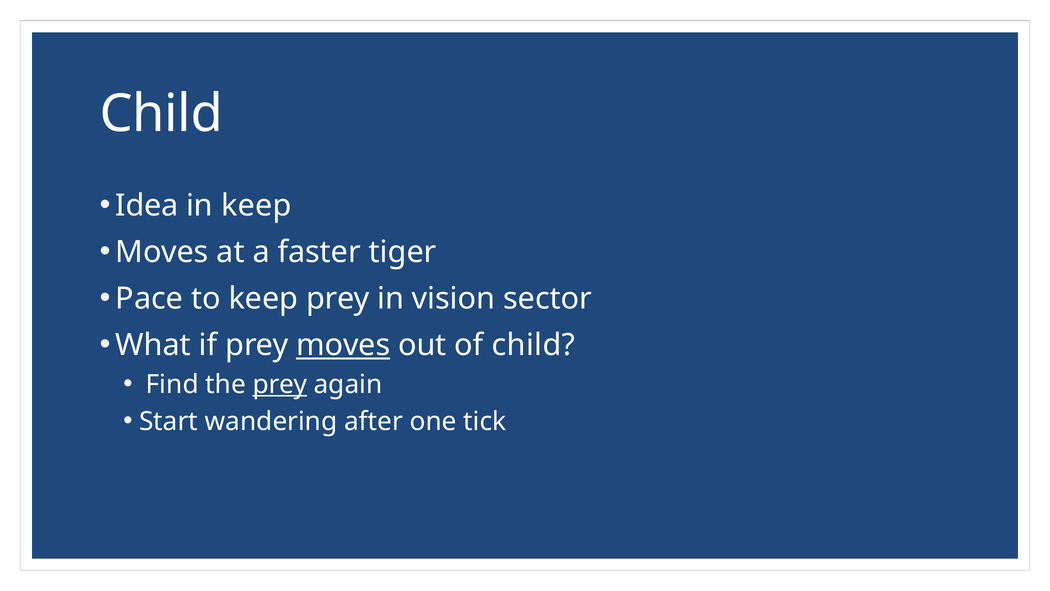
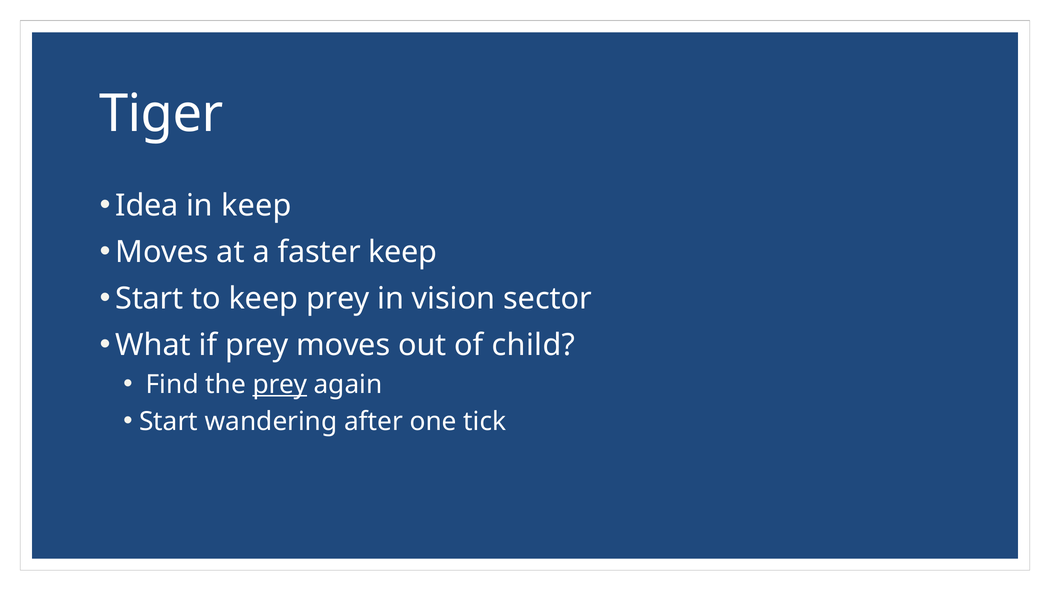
Child: Child -> Tiger (161, 114)
faster tiger: tiger -> keep (403, 252)
Pace: Pace -> Start (149, 299)
moves underline: present -> none (343, 345)
